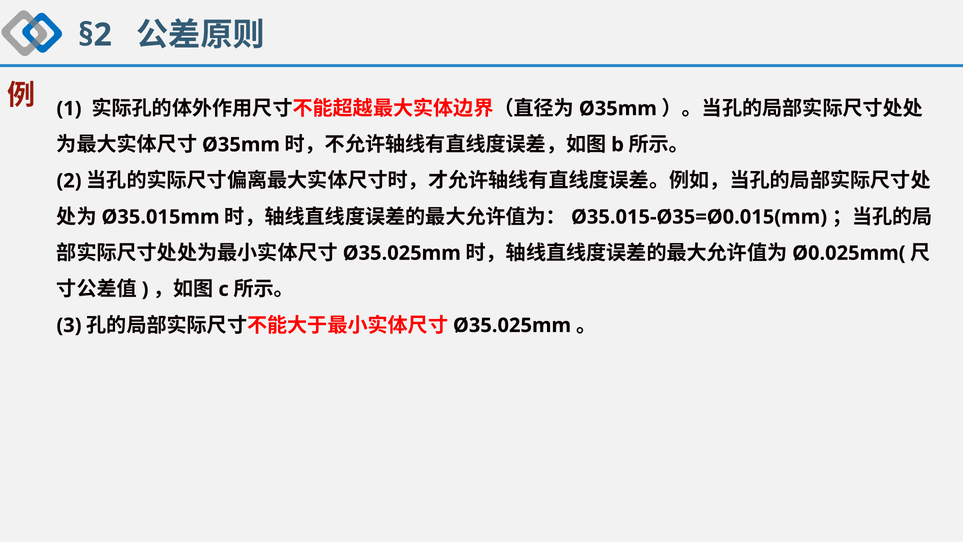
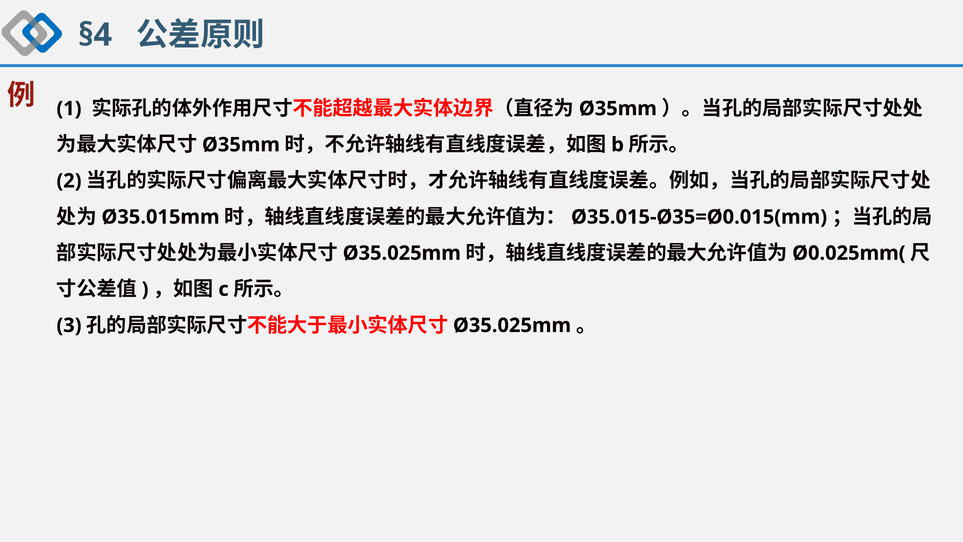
§2: §2 -> §4 (95, 35)
